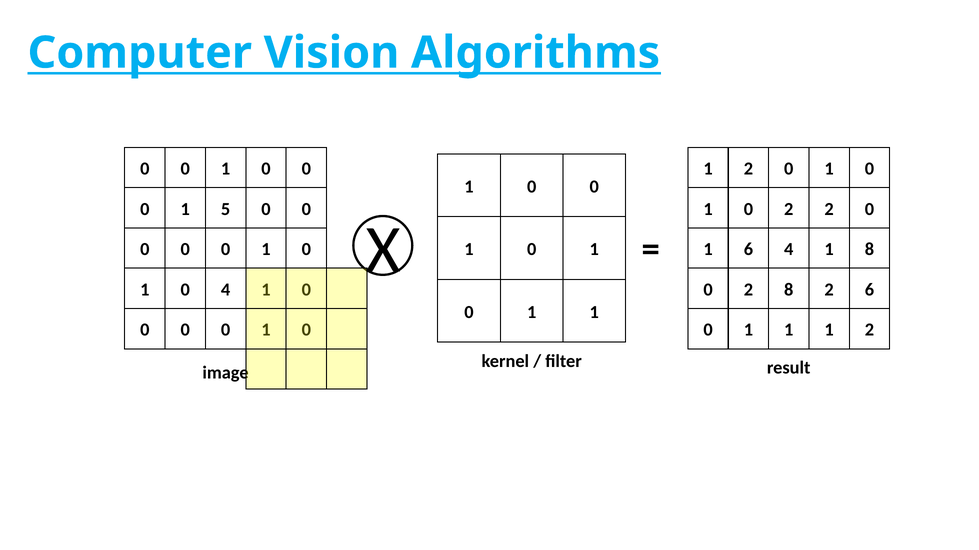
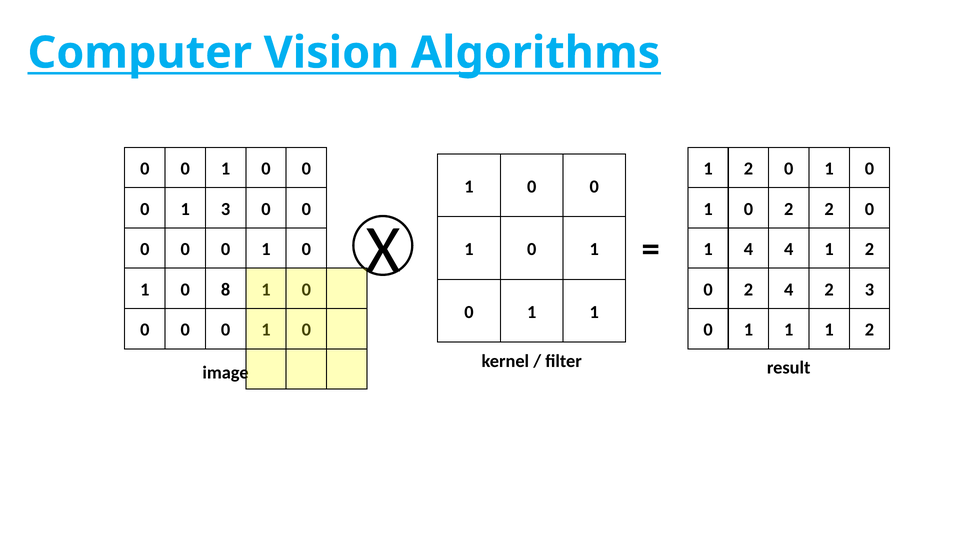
1 5: 5 -> 3 (226, 209)
1 6: 6 -> 4 (748, 250)
4 1 8: 8 -> 2 (869, 250)
0 4: 4 -> 8 (226, 290)
2 8: 8 -> 4 (789, 290)
2 6: 6 -> 3 (869, 290)
